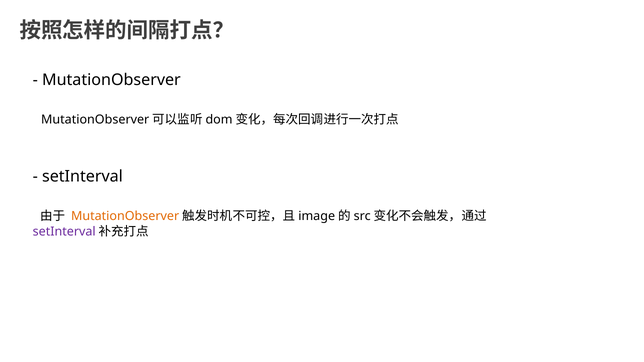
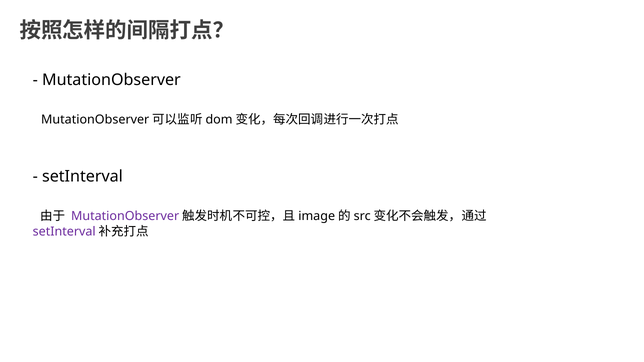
MutationObserver colour: orange -> purple (125, 216)
